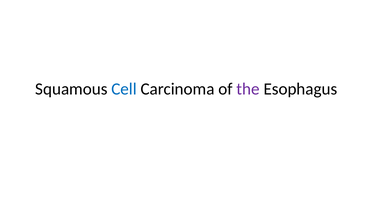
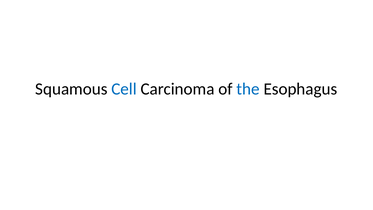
the colour: purple -> blue (248, 89)
